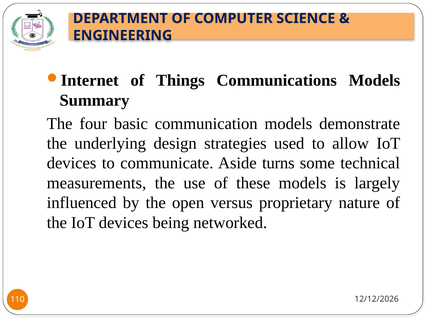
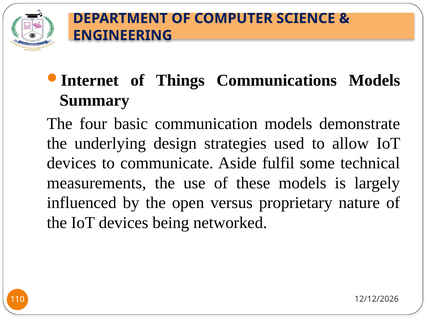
turns: turns -> fulfil (278, 163)
